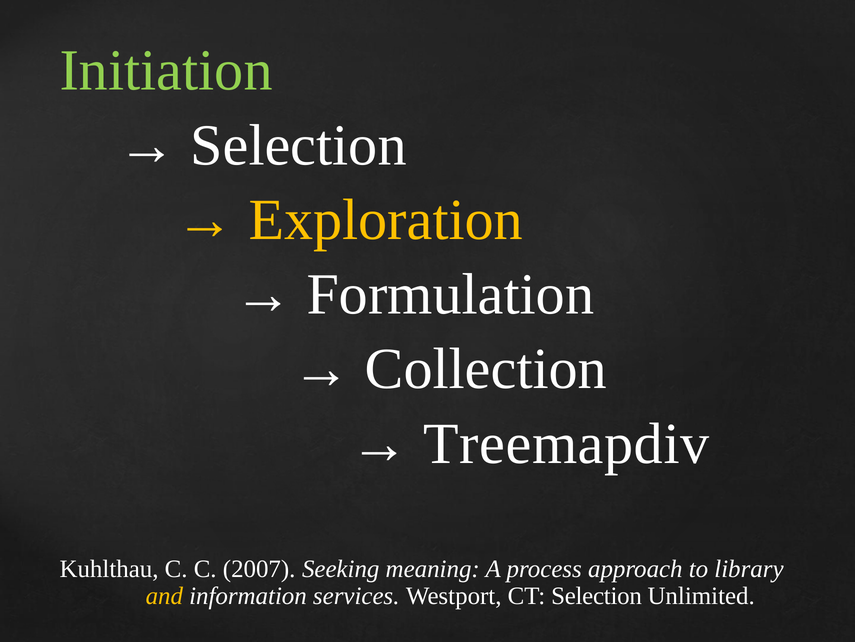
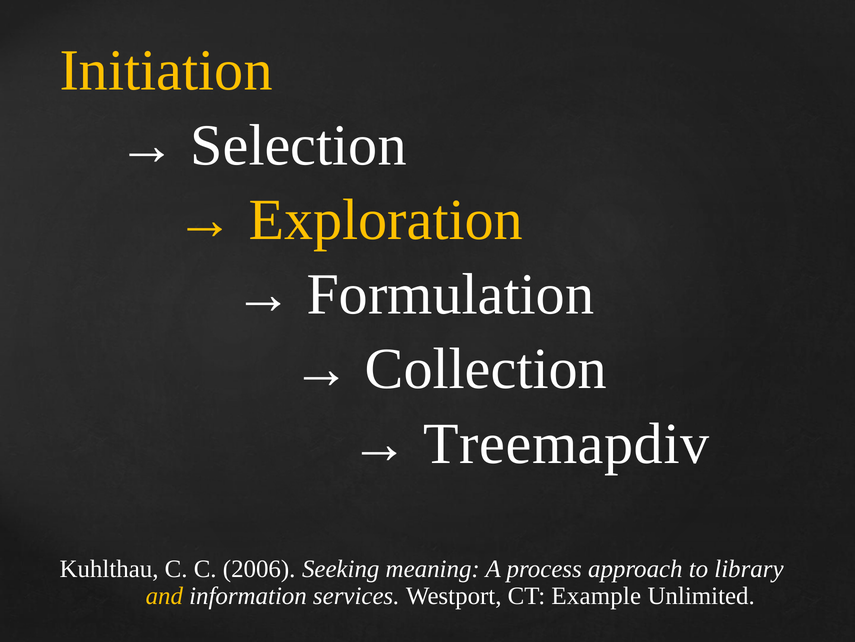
Initiation colour: light green -> yellow (166, 71)
2007: 2007 -> 2006 (259, 568)
CT Selection: Selection -> Example (596, 595)
